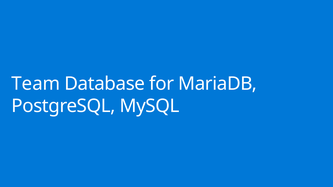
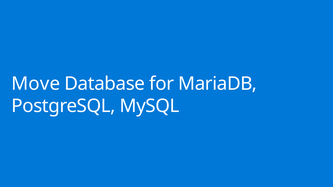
Team: Team -> Move (36, 84)
